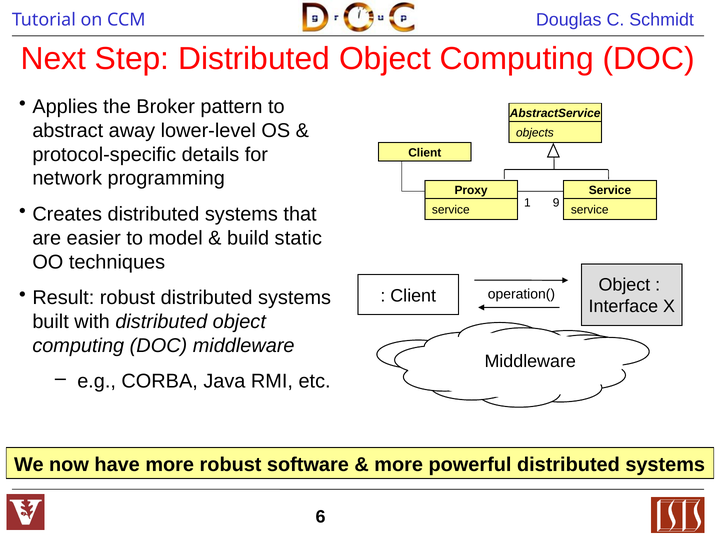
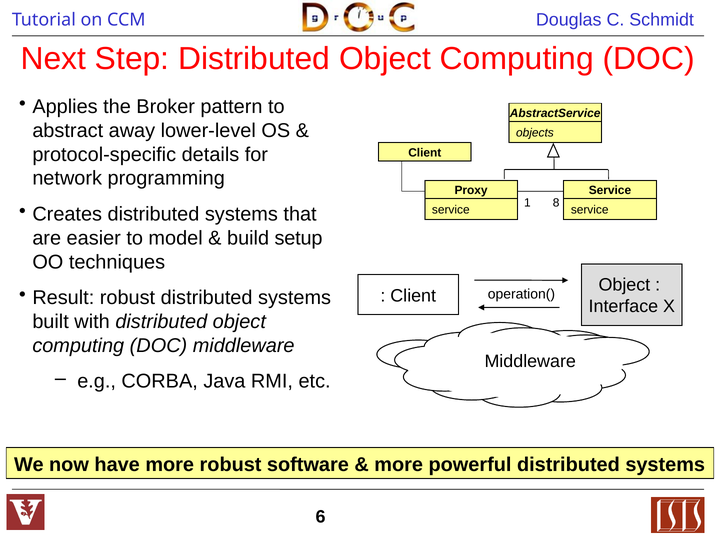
9: 9 -> 8 (556, 203)
static: static -> setup (299, 238)
